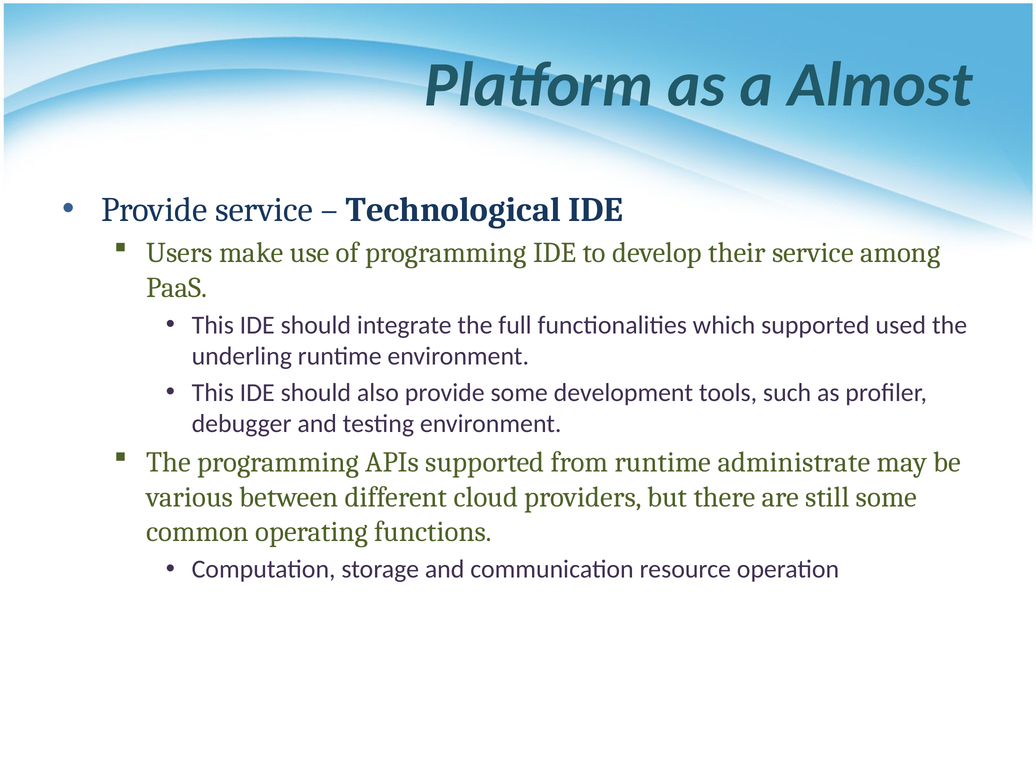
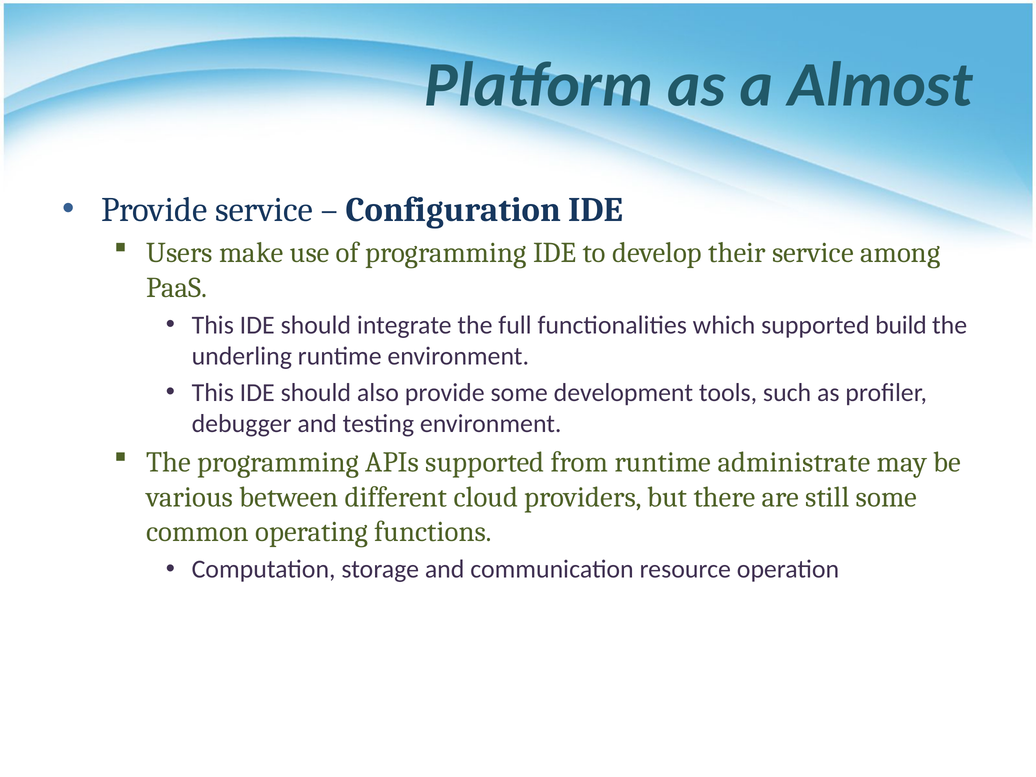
Technological: Technological -> Configuration (453, 210)
used: used -> build (901, 325)
